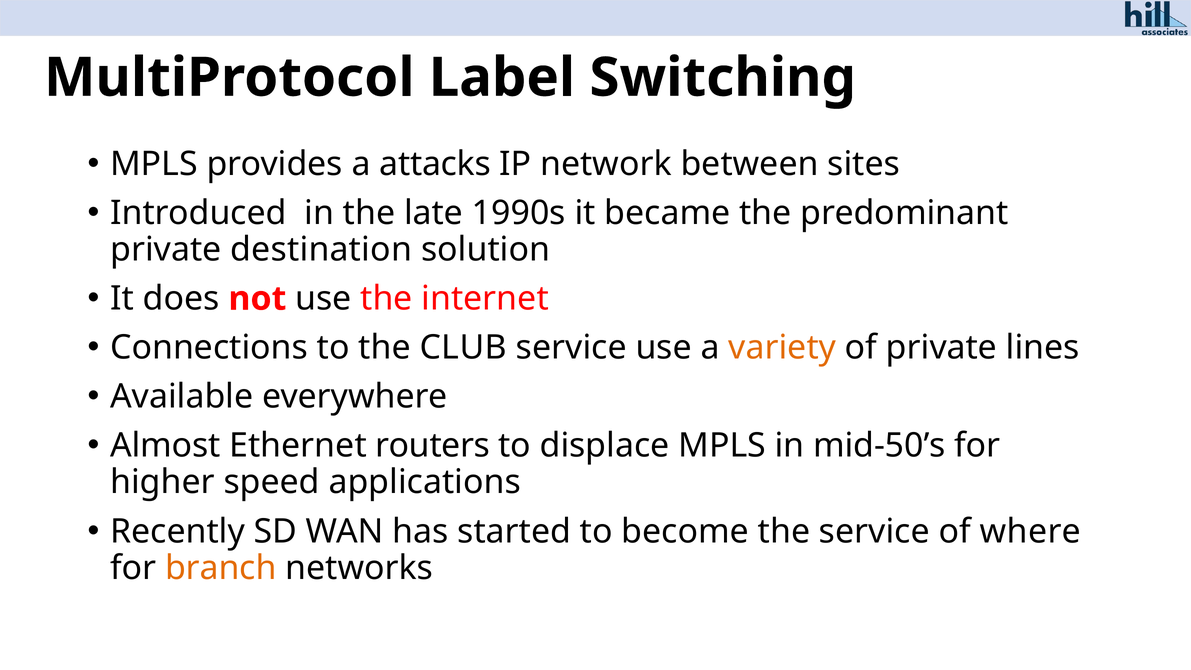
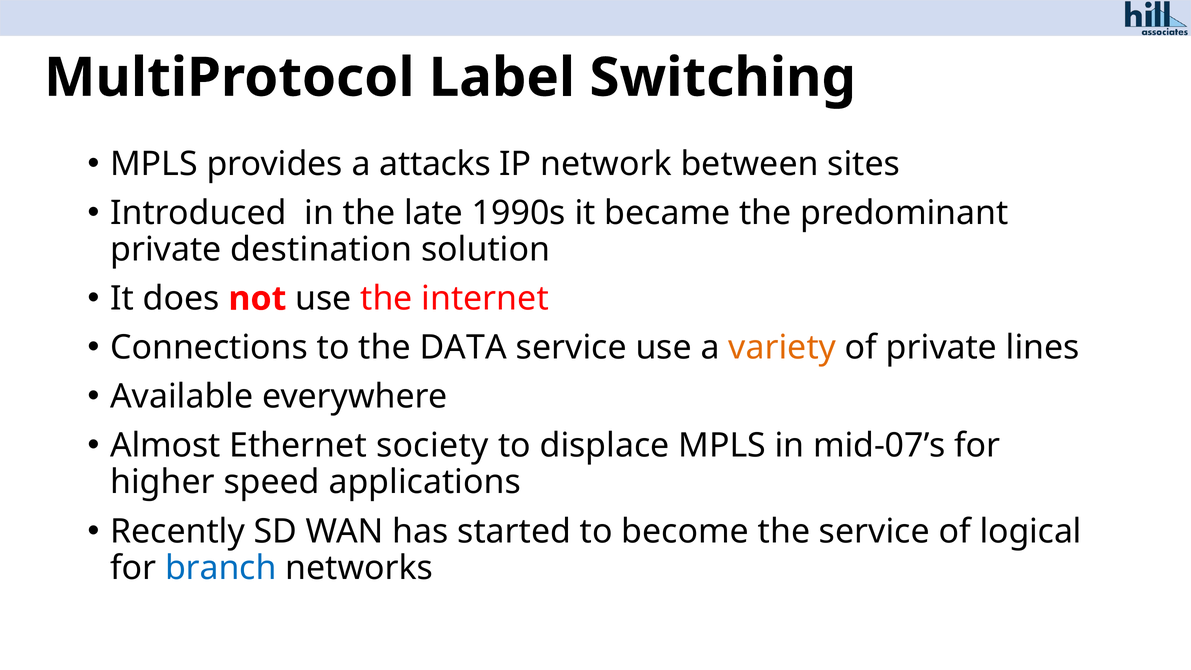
CLUB: CLUB -> DATA (463, 348)
routers: routers -> society (432, 446)
mid-50’s: mid-50’s -> mid-07’s (879, 446)
where: where -> logical (1031, 531)
branch colour: orange -> blue (221, 568)
